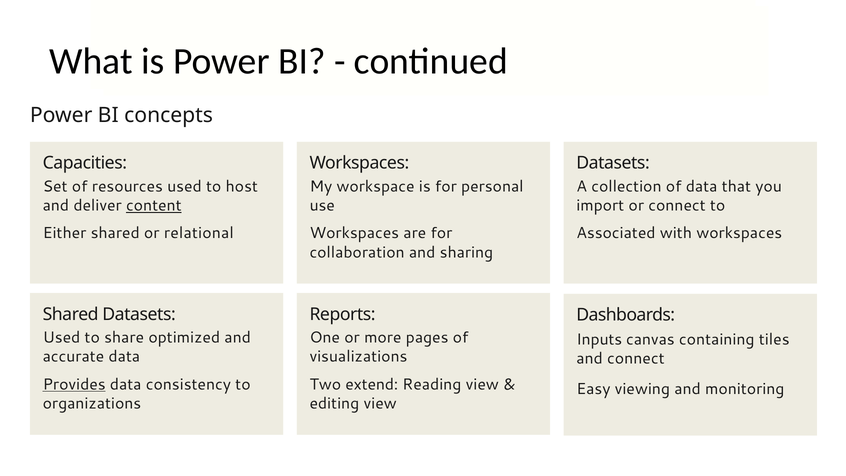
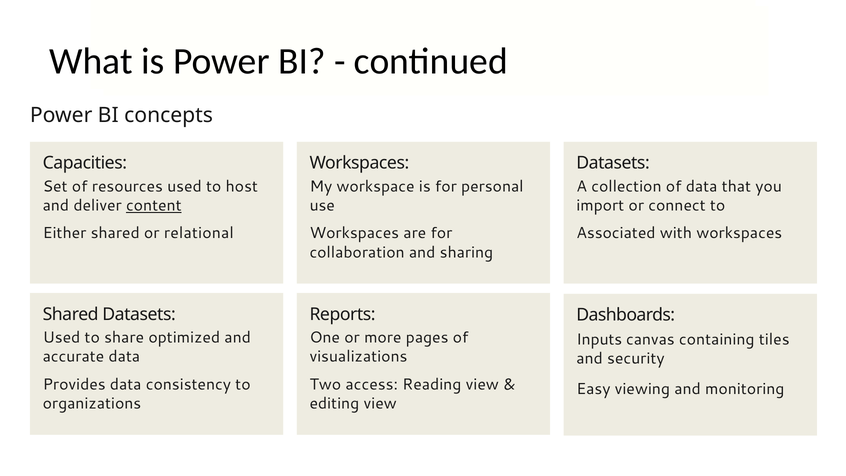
and connect: connect -> security (636, 359)
Provides underline: present -> none (74, 384)
extend: extend -> access (372, 384)
